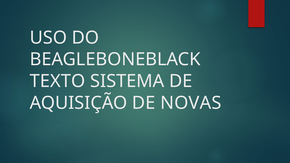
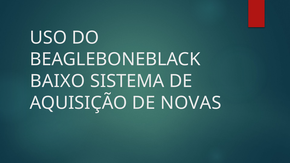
TEXTO: TEXTO -> BAIXO (57, 81)
